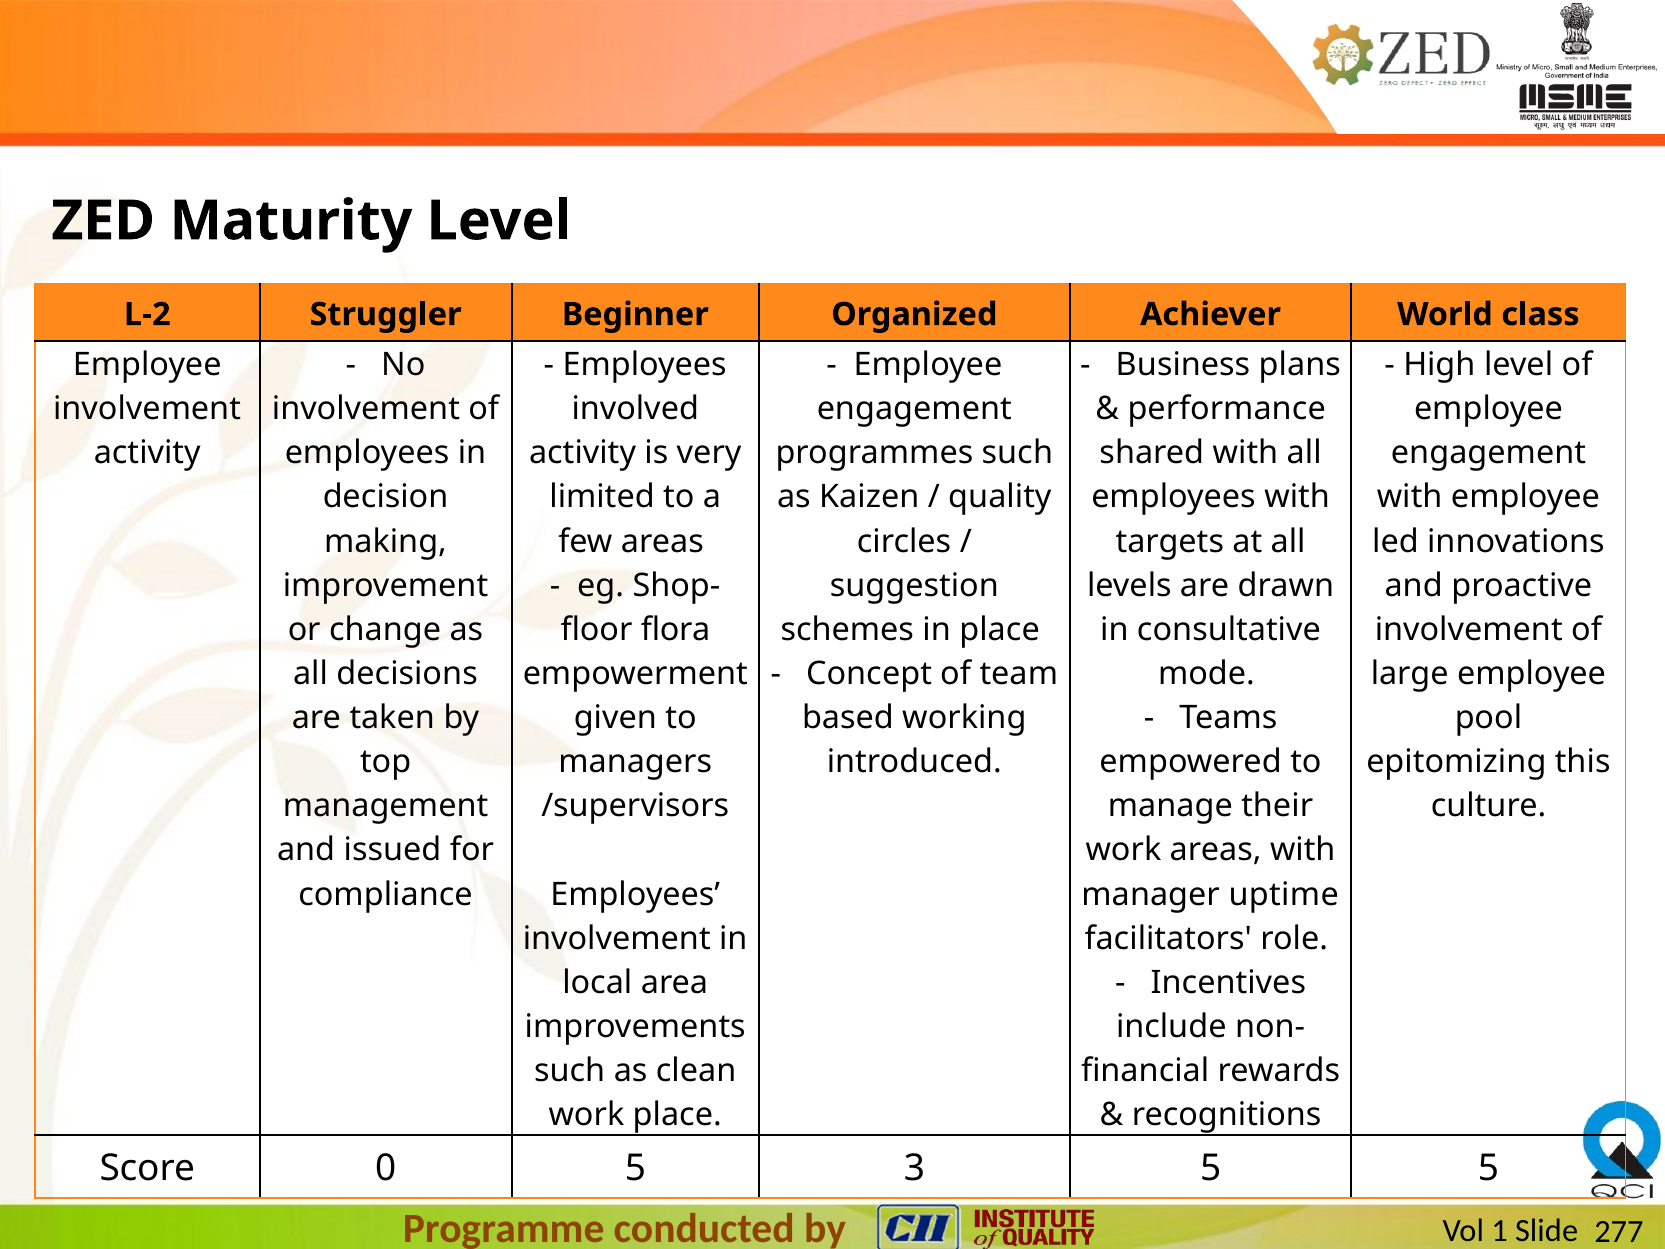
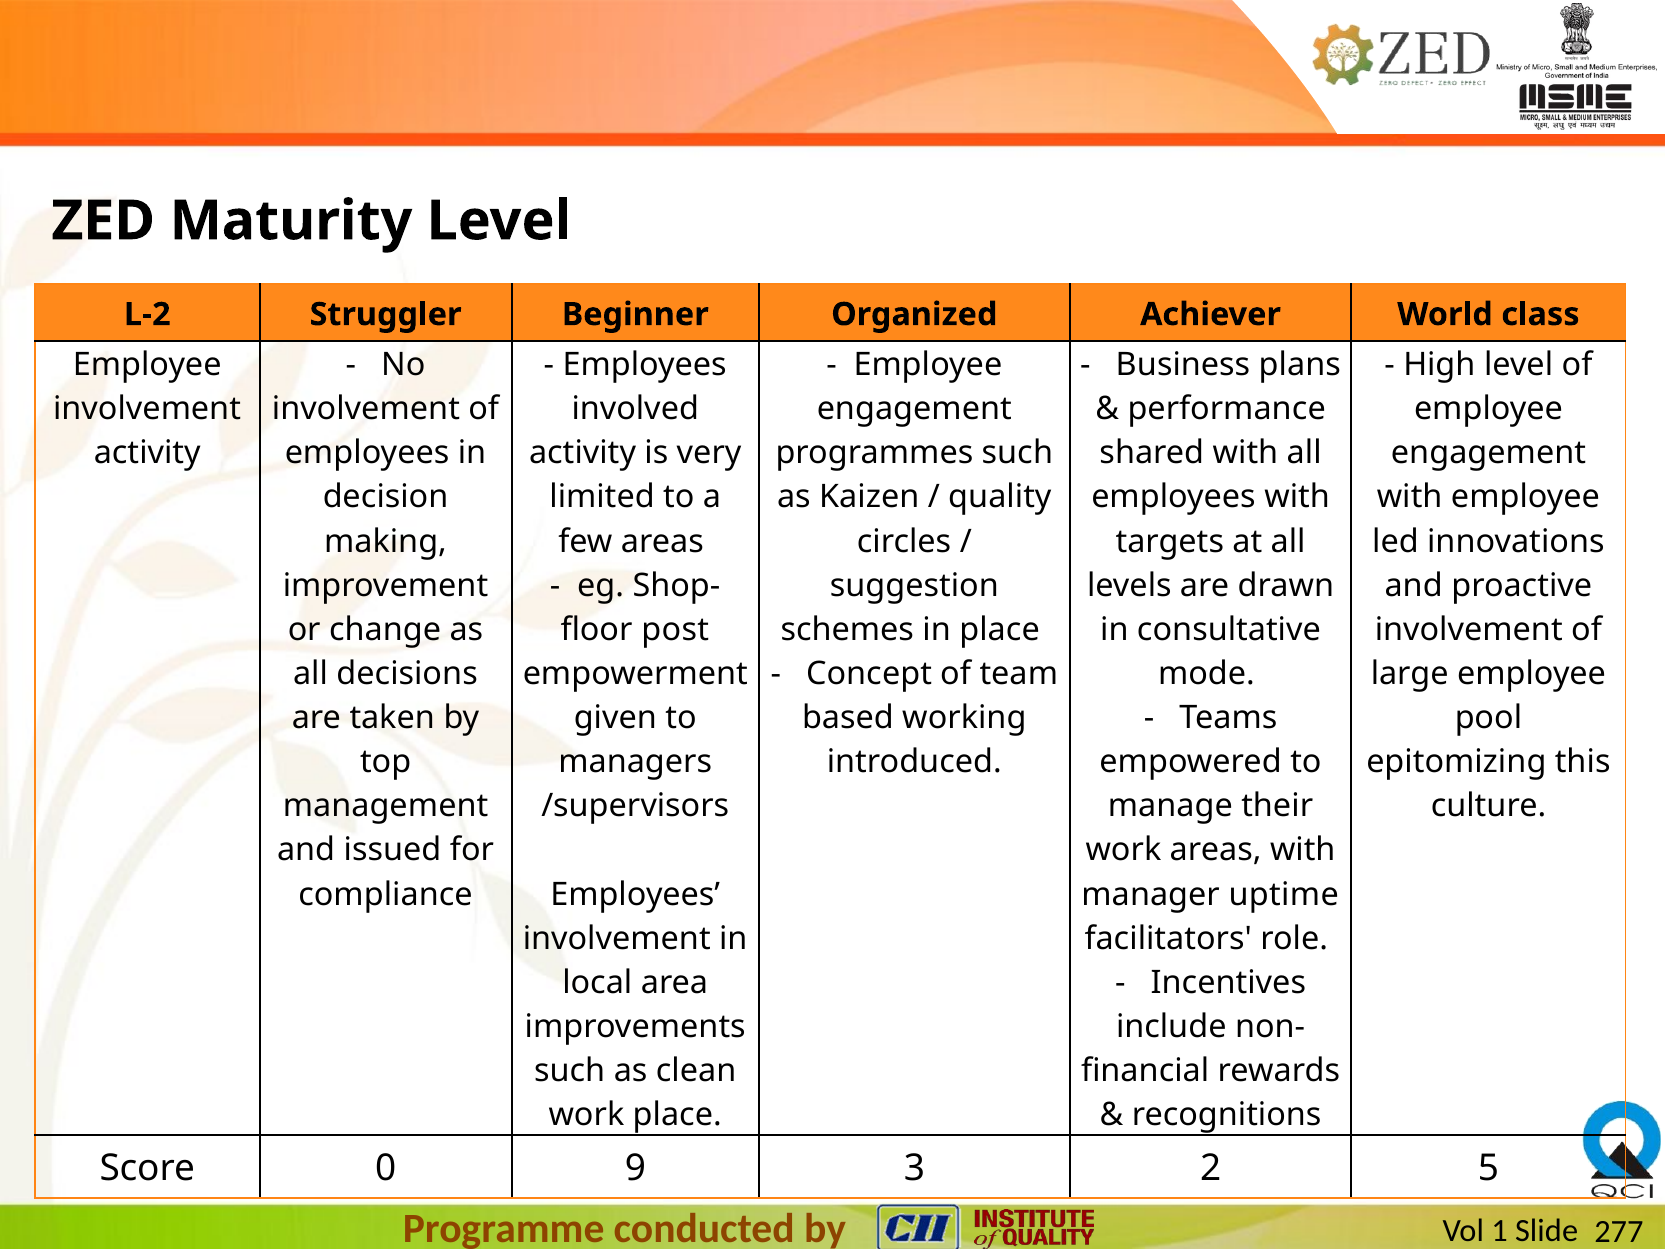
flora: flora -> post (675, 629)
0 5: 5 -> 9 (635, 1168)
3 5: 5 -> 2 (1211, 1168)
